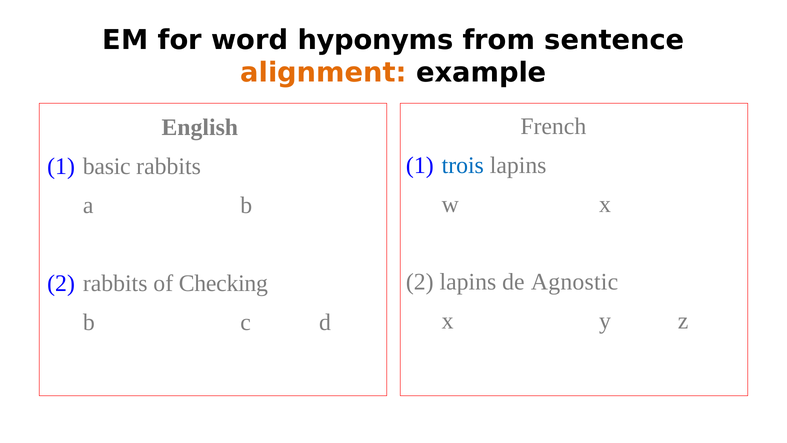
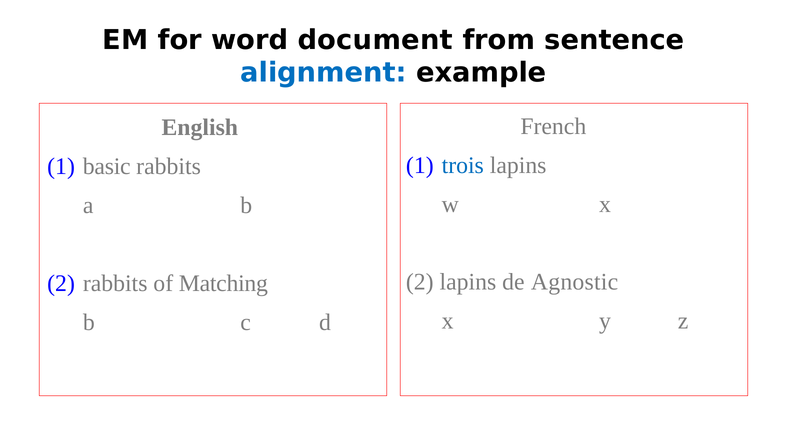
hyponyms: hyponyms -> document (375, 40)
alignment colour: orange -> blue (324, 73)
Checking: Checking -> Matching (223, 283)
